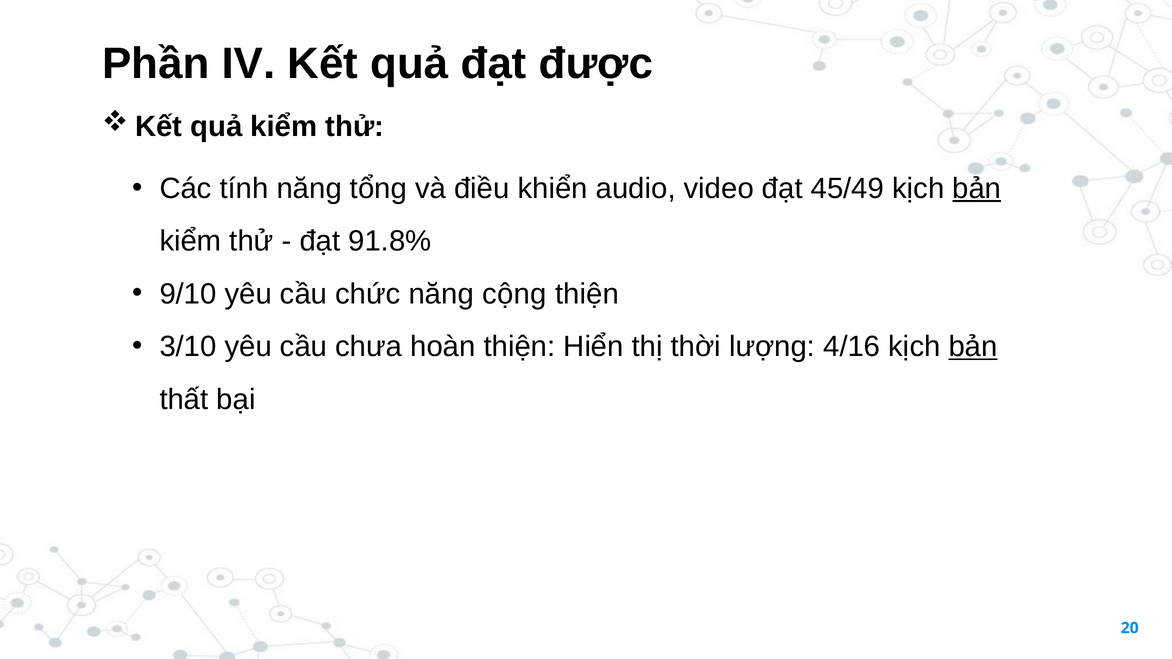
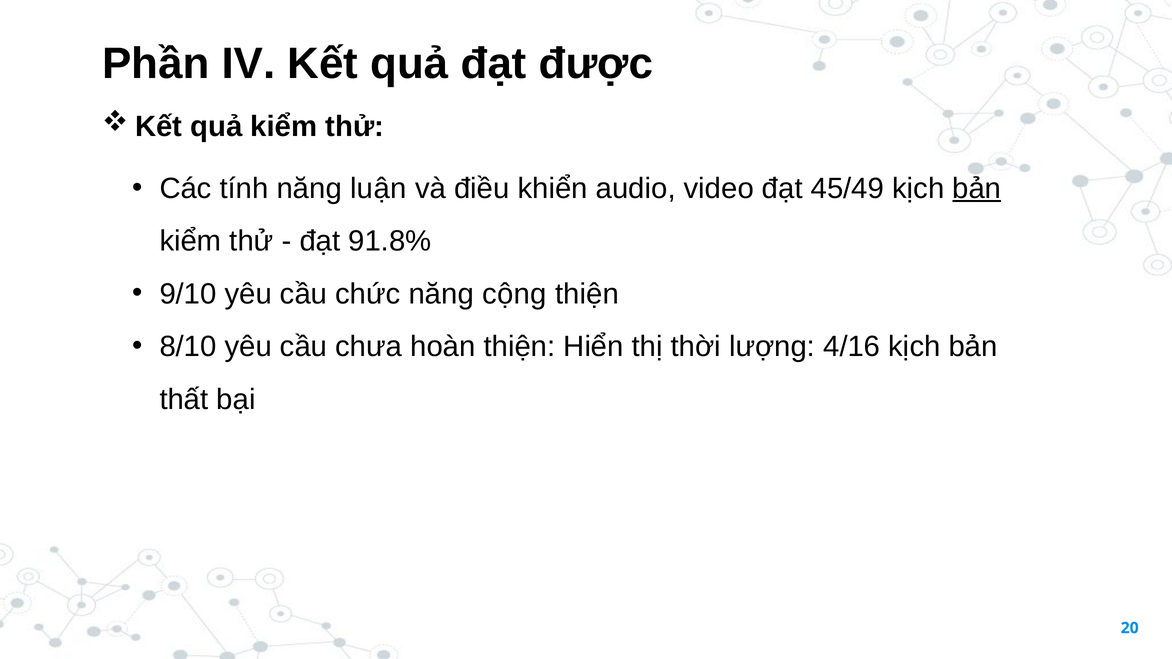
tổng: tổng -> luận (378, 189)
3/10: 3/10 -> 8/10 (188, 347)
bản underline: present -> none (973, 347)
